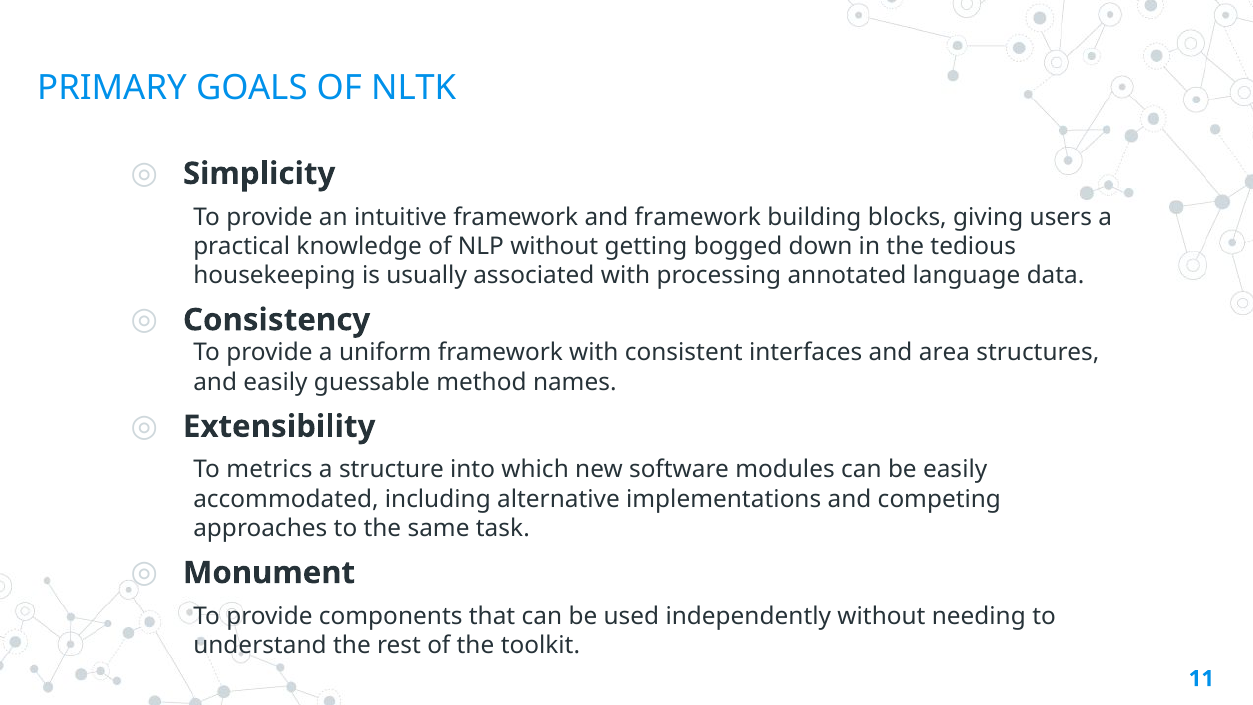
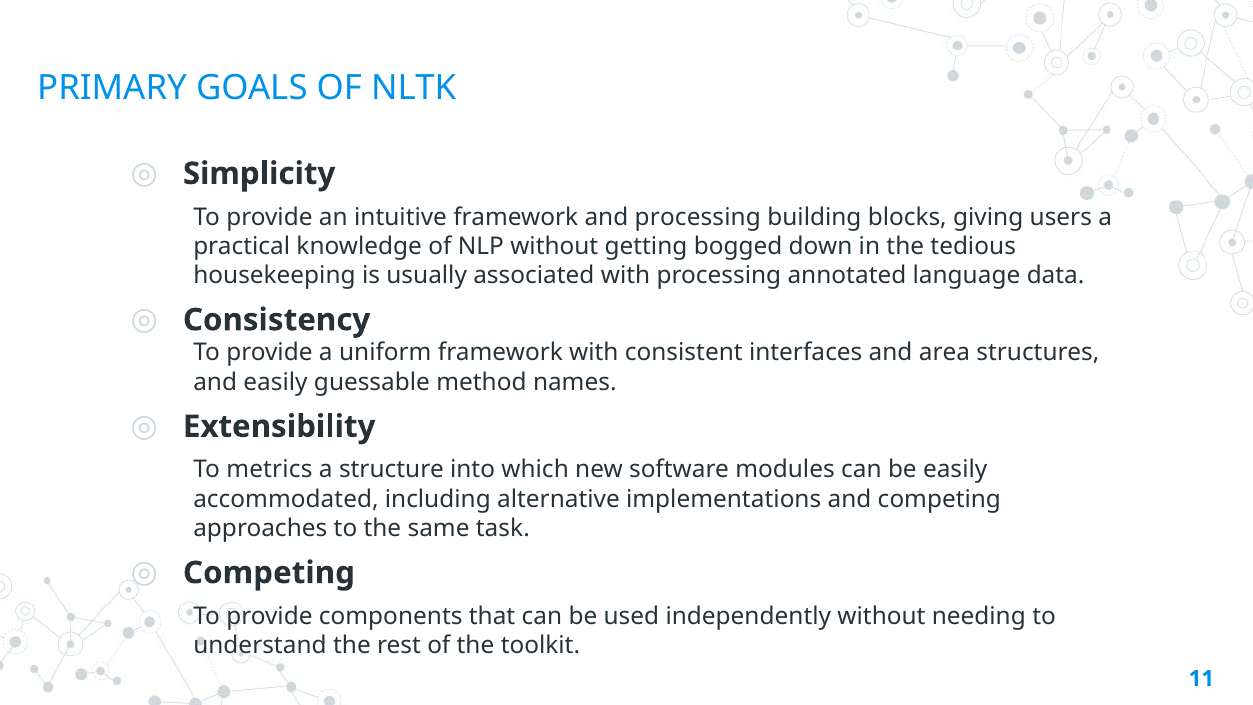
and framework: framework -> processing (698, 217)
Monument: Monument -> Competing (269, 573)
